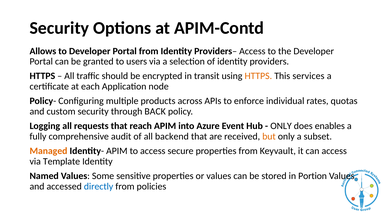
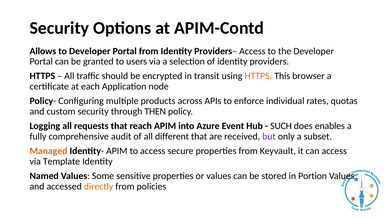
services: services -> browser (308, 76)
BACK: BACK -> THEN (155, 112)
ONLY: ONLY -> SUCH (281, 126)
backend: backend -> different (172, 137)
but colour: orange -> purple (269, 137)
directly colour: blue -> orange (99, 187)
